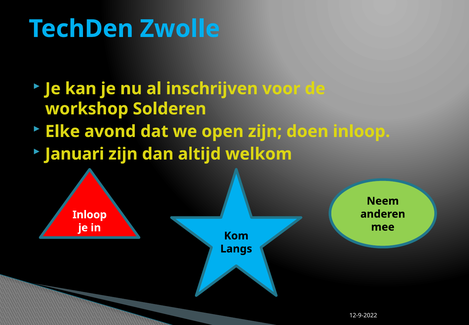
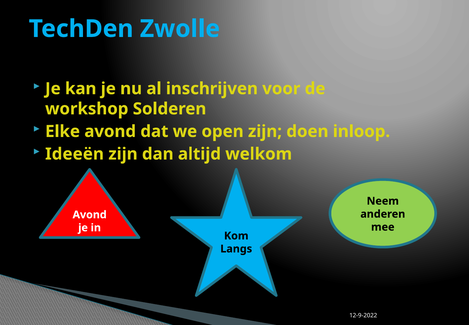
Januari: Januari -> Ideeën (75, 154)
Inloop: Inloop -> Avond (90, 215)
